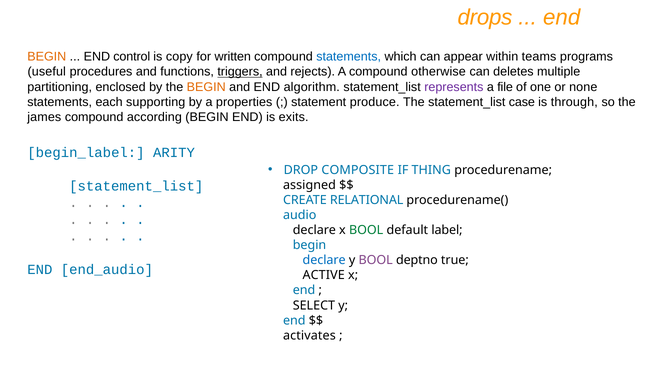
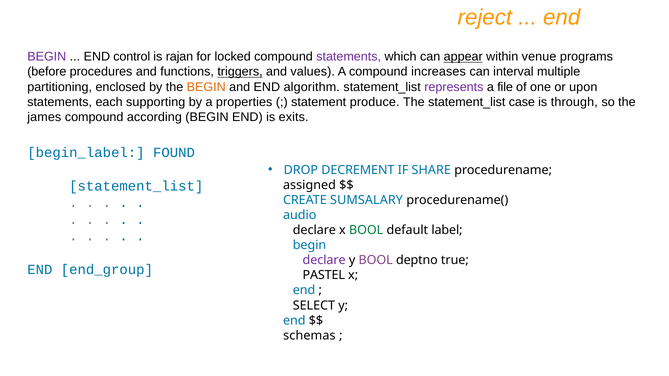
drops: drops -> reject (485, 17)
BEGIN colour: orange -> purple (47, 57)
copy: copy -> rajan (179, 57)
written: written -> locked (233, 57)
statements colour: blue -> purple (349, 57)
appear underline: none -> present (463, 57)
teams: teams -> venue (539, 57)
useful: useful -> before (47, 72)
rejects: rejects -> values (313, 72)
otherwise: otherwise -> increases (438, 72)
deletes: deletes -> interval (513, 72)
none: none -> upon (583, 87)
ARITY: ARITY -> FOUND (174, 153)
COMPOSITE: COMPOSITE -> DECREMENT (358, 170)
THING: THING -> SHARE (431, 170)
RELATIONAL: RELATIONAL -> SUMSALARY (367, 200)
declare colour: blue -> purple (324, 260)
end_audio: end_audio -> end_group (107, 270)
ACTIVE: ACTIVE -> PASTEL (324, 276)
activates: activates -> schemas (309, 336)
